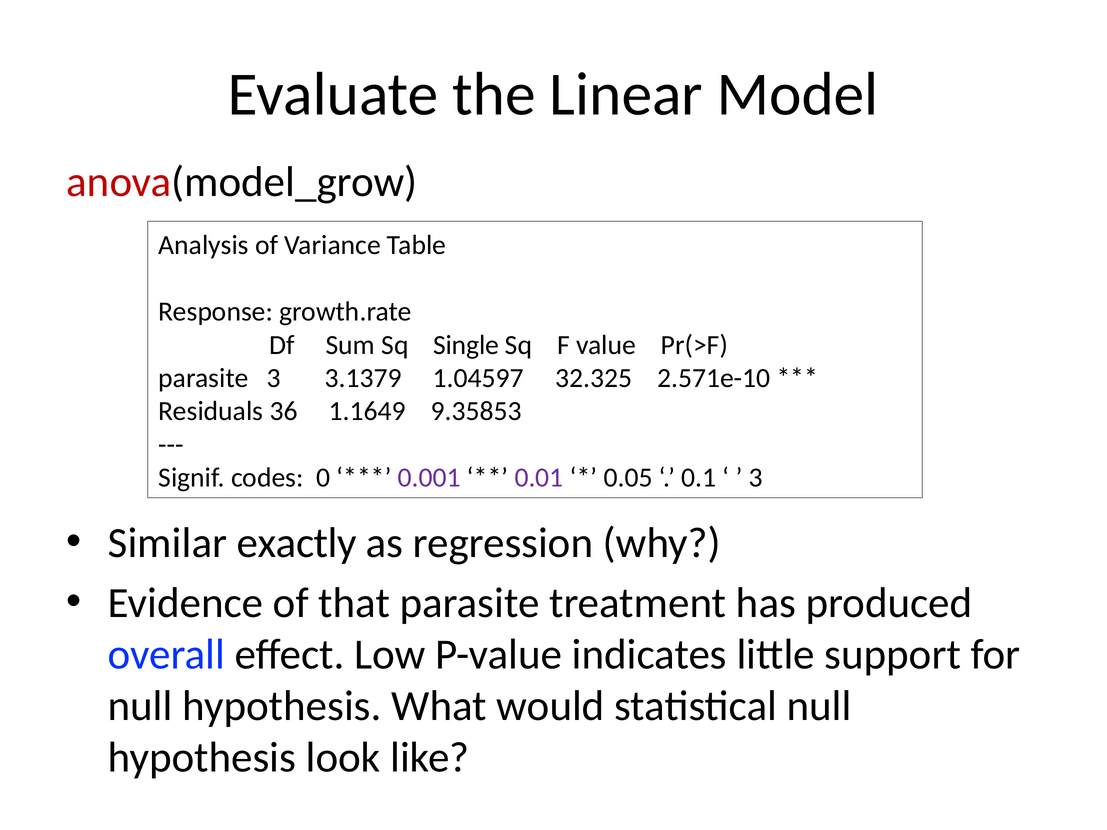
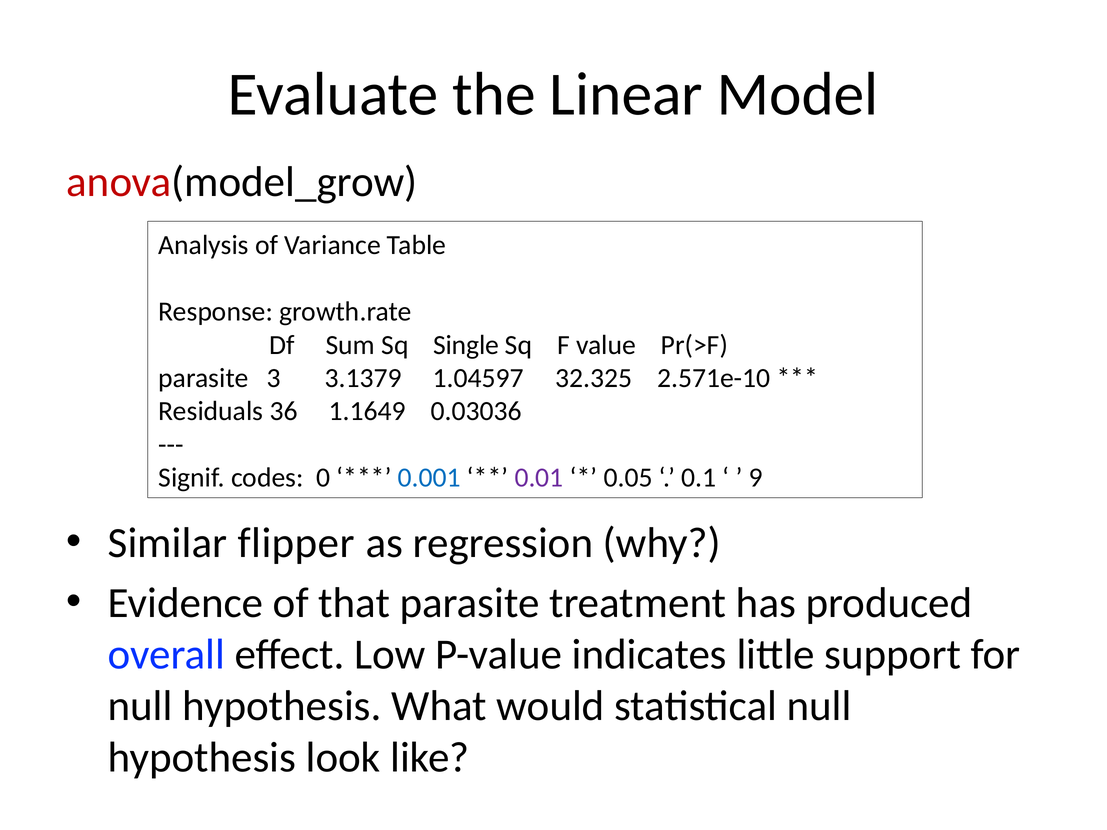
9.35853: 9.35853 -> 0.03036 (476, 411)
0.001 colour: purple -> blue (429, 478)
3: 3 -> 9 (756, 478)
exactly: exactly -> flipper (296, 543)
